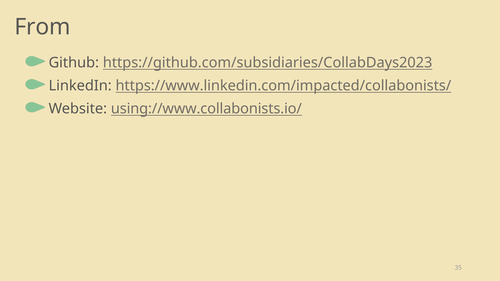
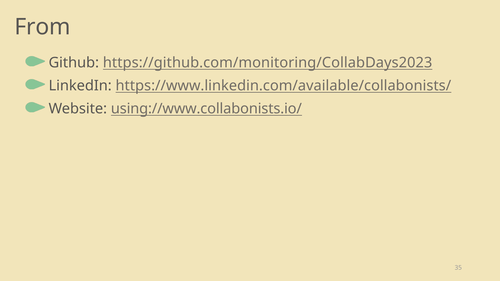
https://github.com/subsidiaries/CollabDays2023: https://github.com/subsidiaries/CollabDays2023 -> https://github.com/monitoring/CollabDays2023 (268, 63)
https://www.linkedin.com/impacted/collabonists/: https://www.linkedin.com/impacted/collabonists/ -> https://www.linkedin.com/available/collabonists/ (283, 86)
